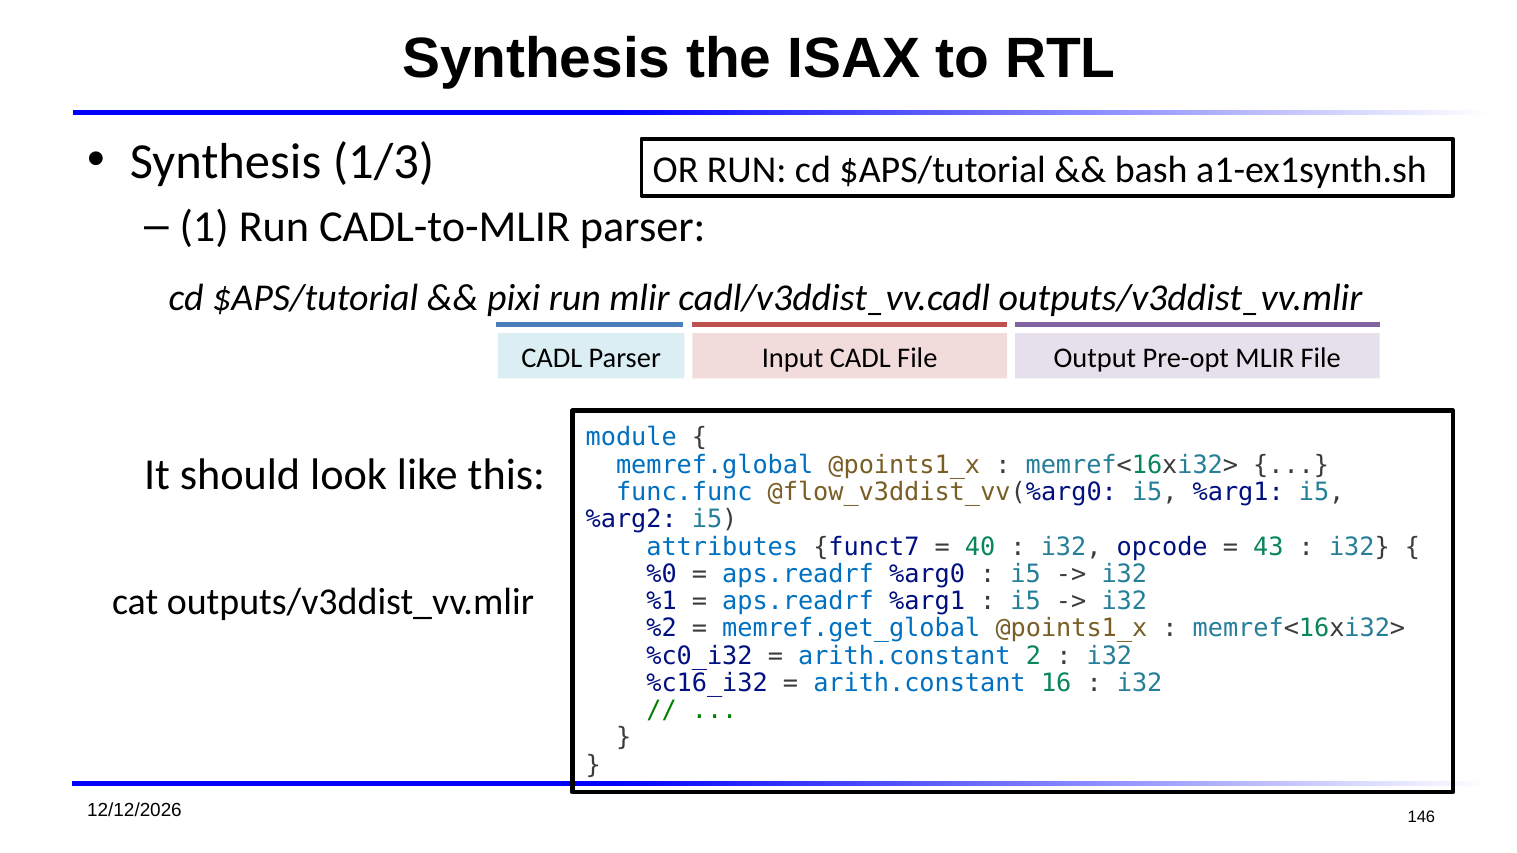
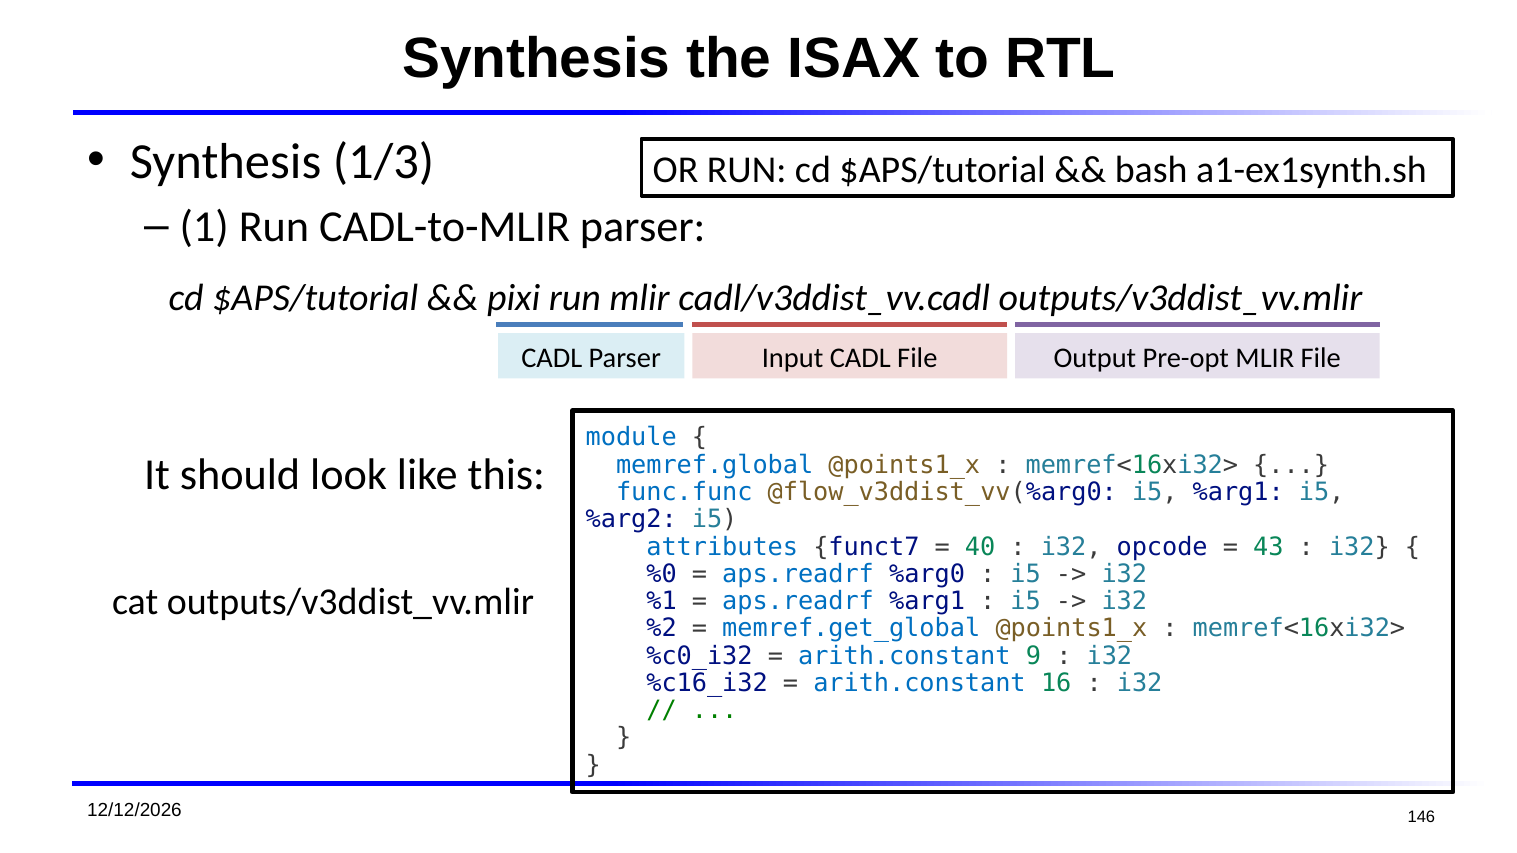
2: 2 -> 9 (1033, 656)
